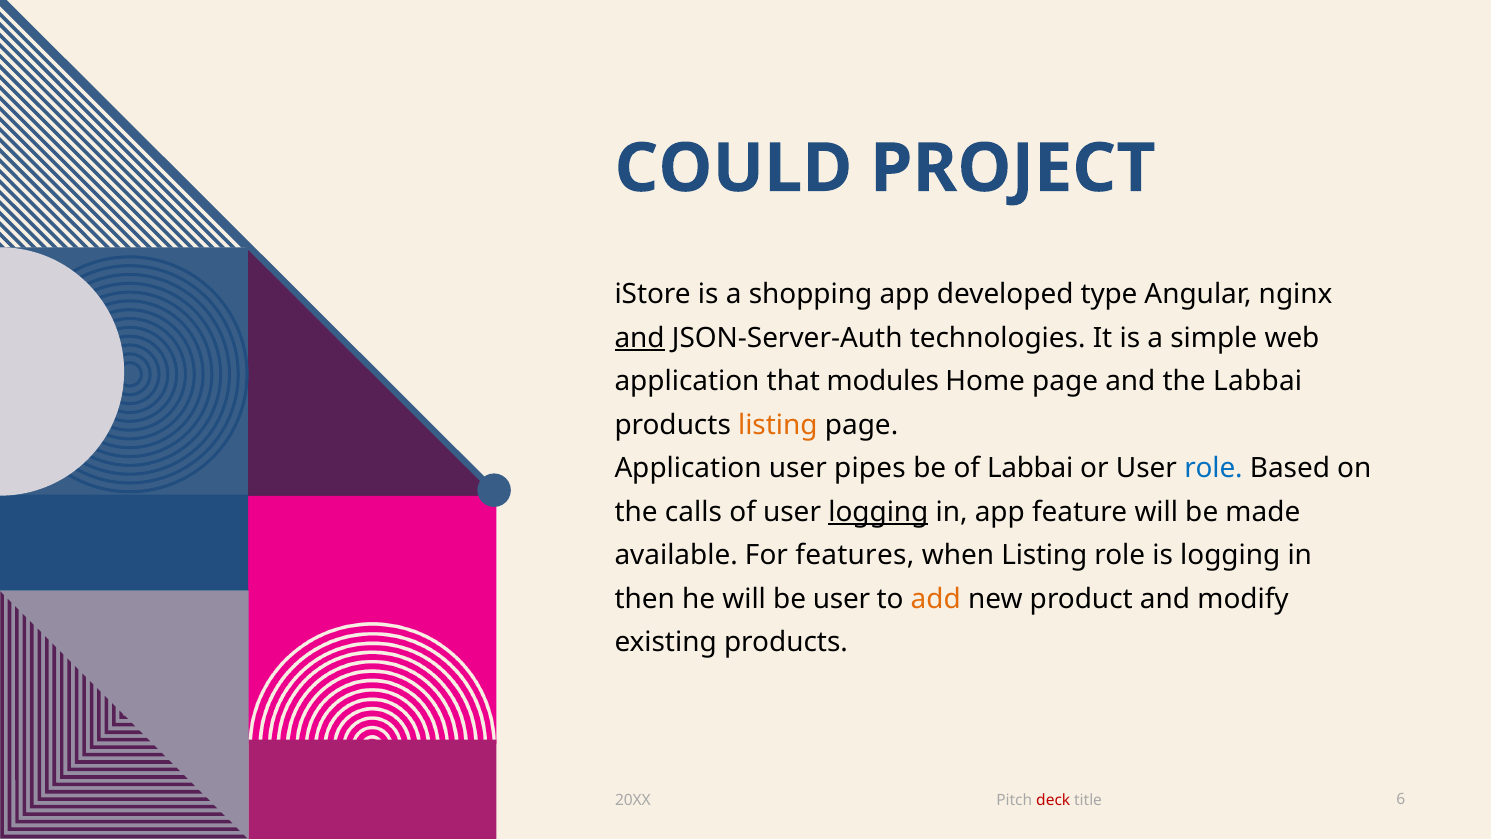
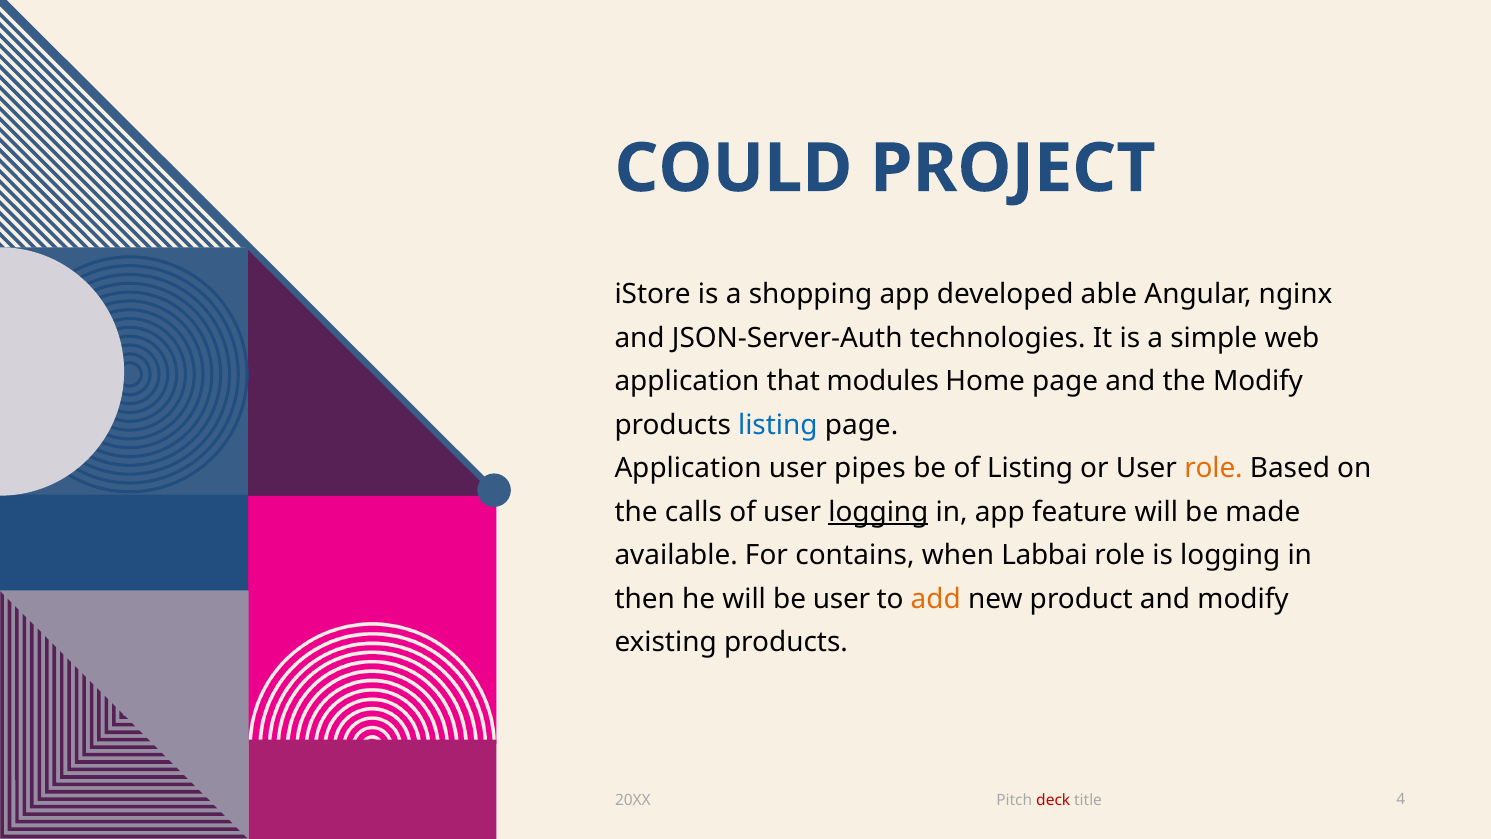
type: type -> able (1109, 294)
and underline: present -> none (640, 338)
the Labbai: Labbai -> Modify (1258, 381)
listing colour: orange -> blue (778, 425)
of Labbai: Labbai -> Listing (1030, 468)
role colour: blue -> orange (1213, 468)
features: features -> contains (855, 555)
when Listing: Listing -> Labbai (1044, 555)
6: 6 -> 4 (1401, 800)
